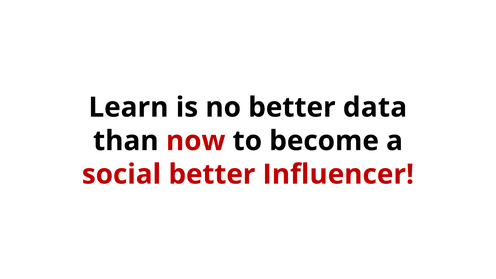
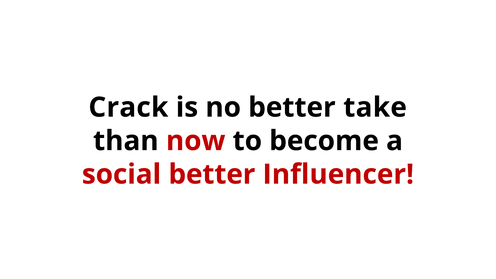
Learn: Learn -> Crack (128, 107)
data: data -> take (375, 107)
